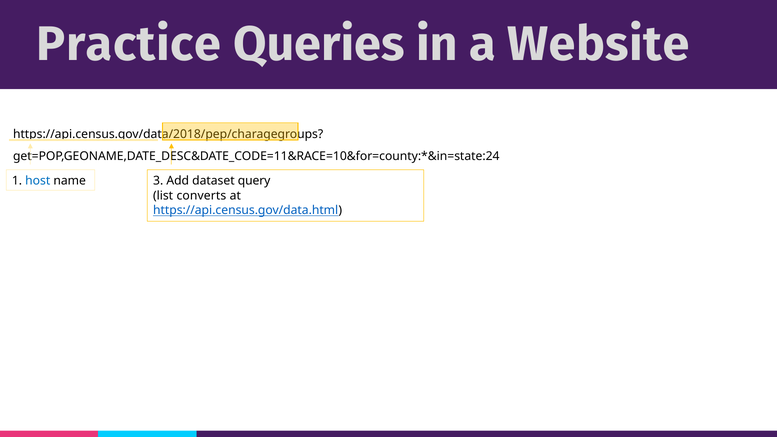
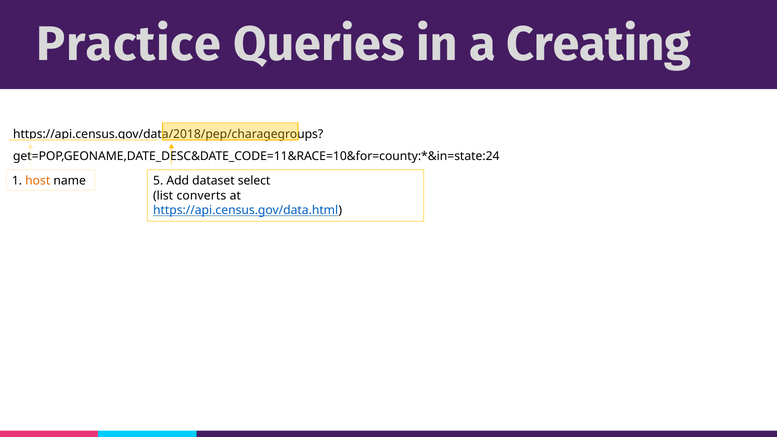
Website: Website -> Creating (599, 44)
host colour: blue -> orange (38, 181)
3: 3 -> 5 (158, 181)
query: query -> select (254, 181)
